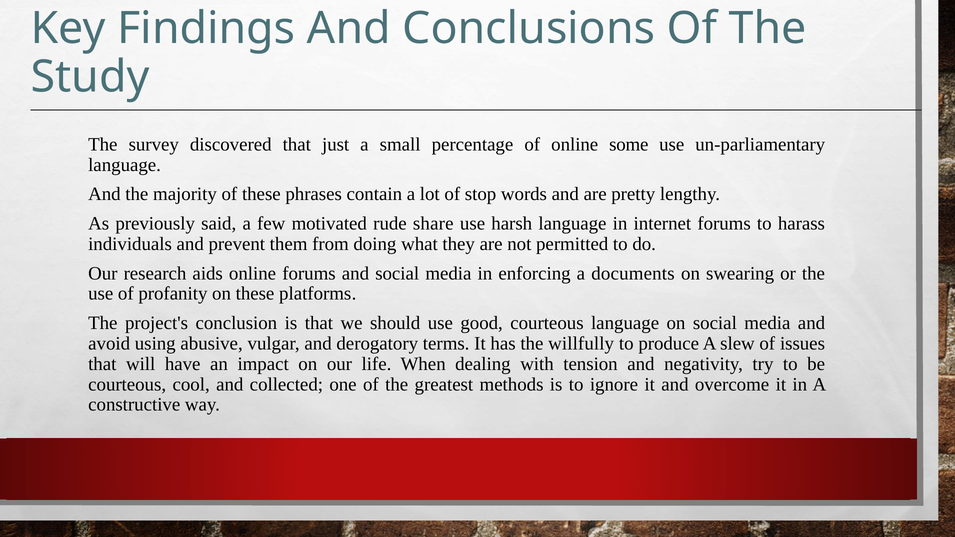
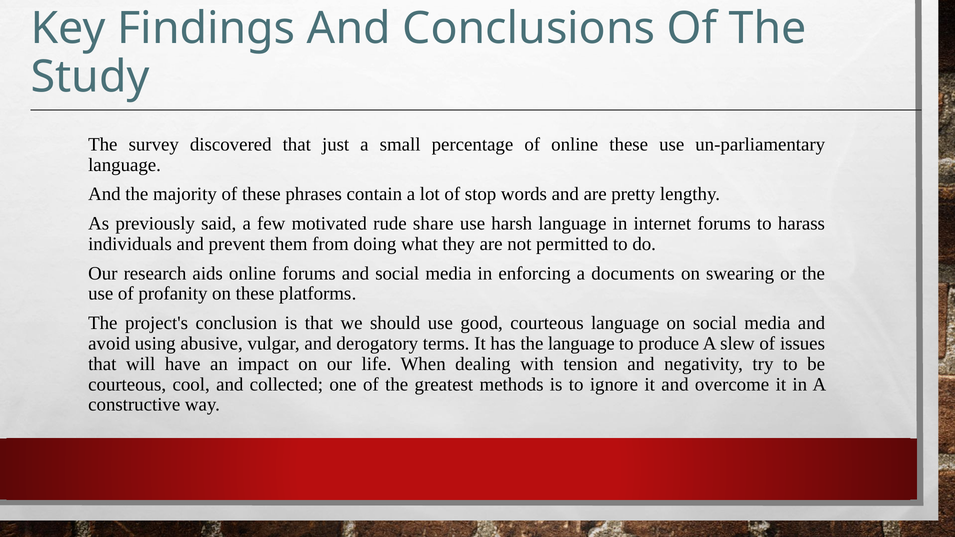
online some: some -> these (629, 145)
the willfully: willfully -> language (581, 344)
